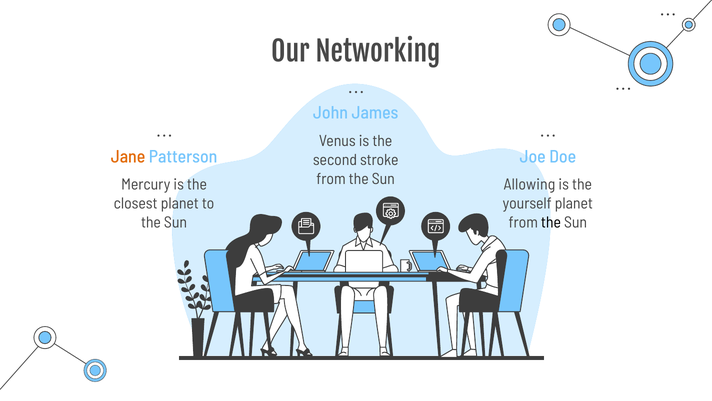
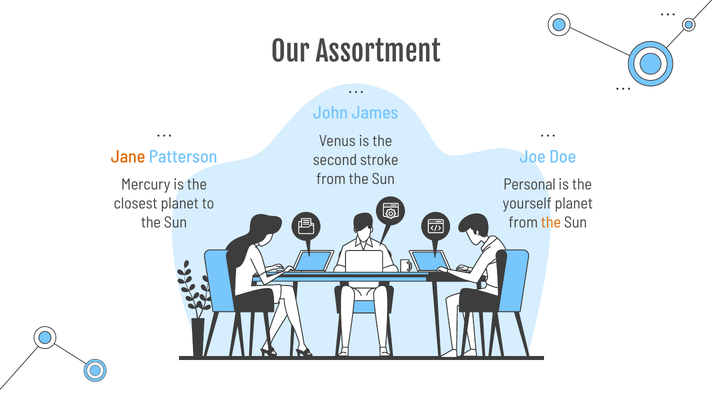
Networking: Networking -> Assortment (378, 52)
Allowing: Allowing -> Personal (530, 184)
the colour: black -> orange (551, 222)
